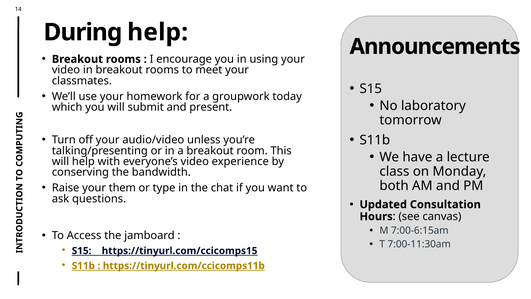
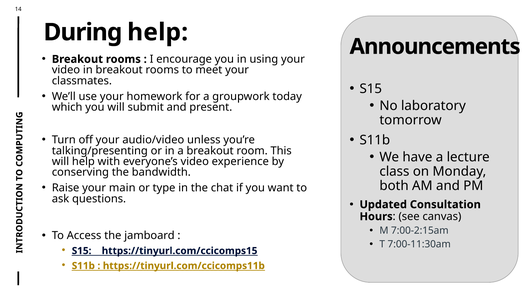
them: them -> main (122, 188)
7:00-6:15am: 7:00-6:15am -> 7:00-2:15am (420, 230)
